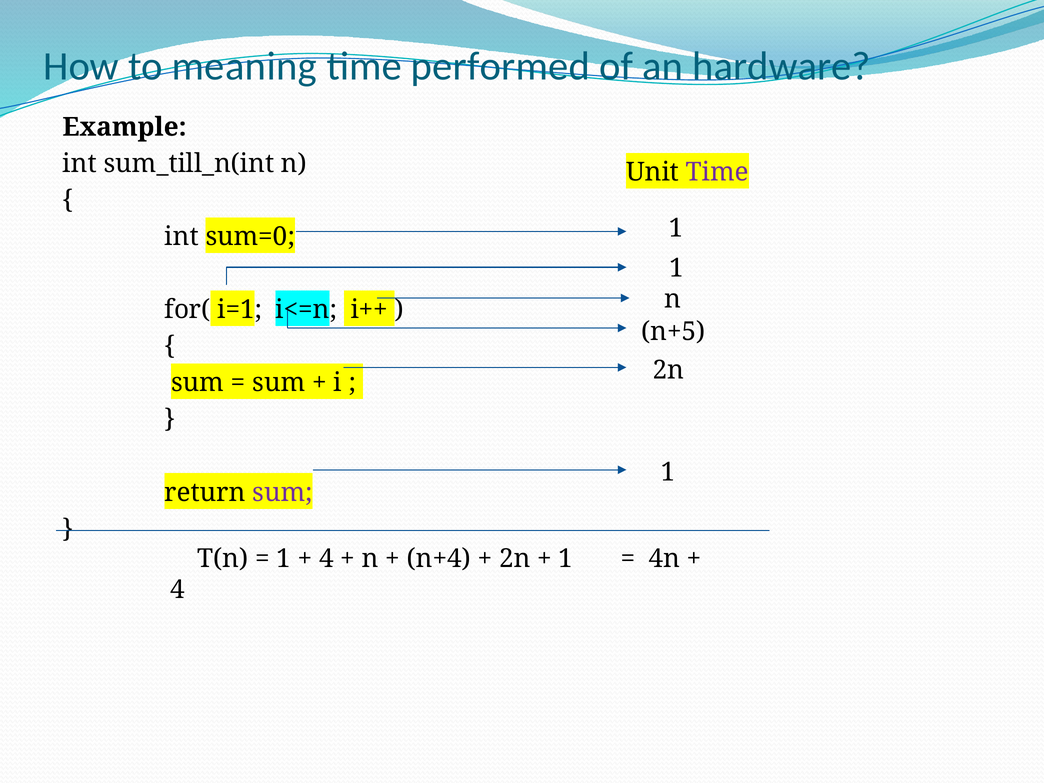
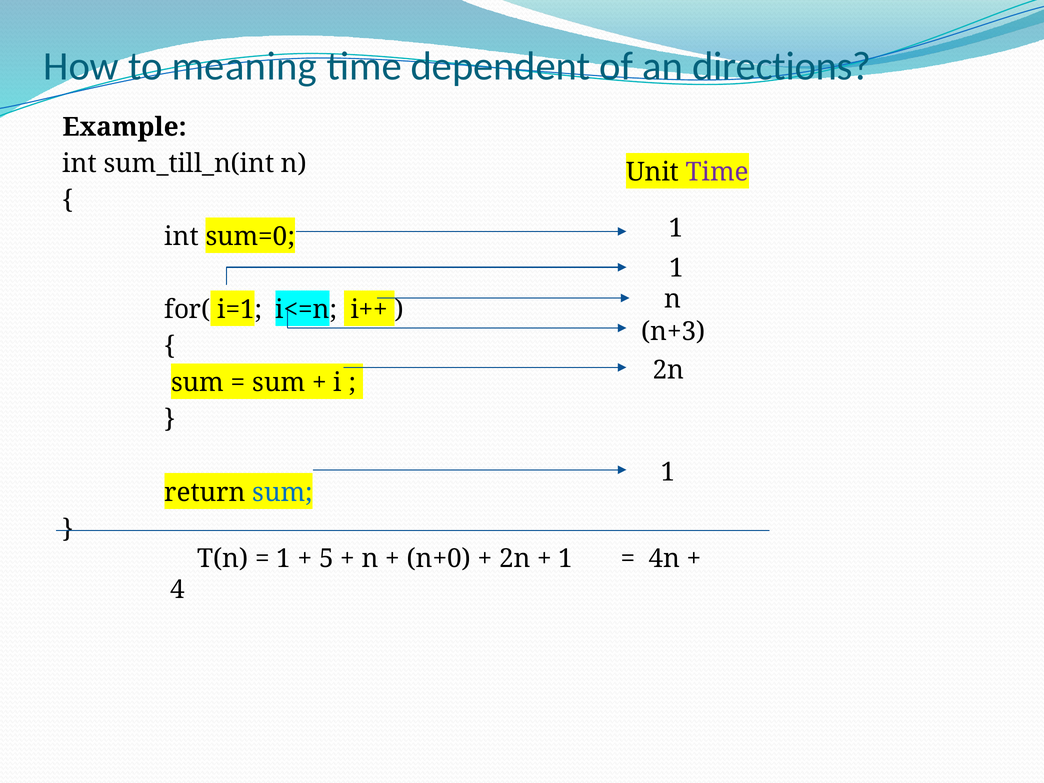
performed: performed -> dependent (501, 66)
hardware: hardware -> directions (782, 66)
n+5: n+5 -> n+3 (673, 332)
sum colour: purple -> blue (282, 492)
4: 4 -> 5 (326, 559)
n+4: n+4 -> n+0 (439, 559)
